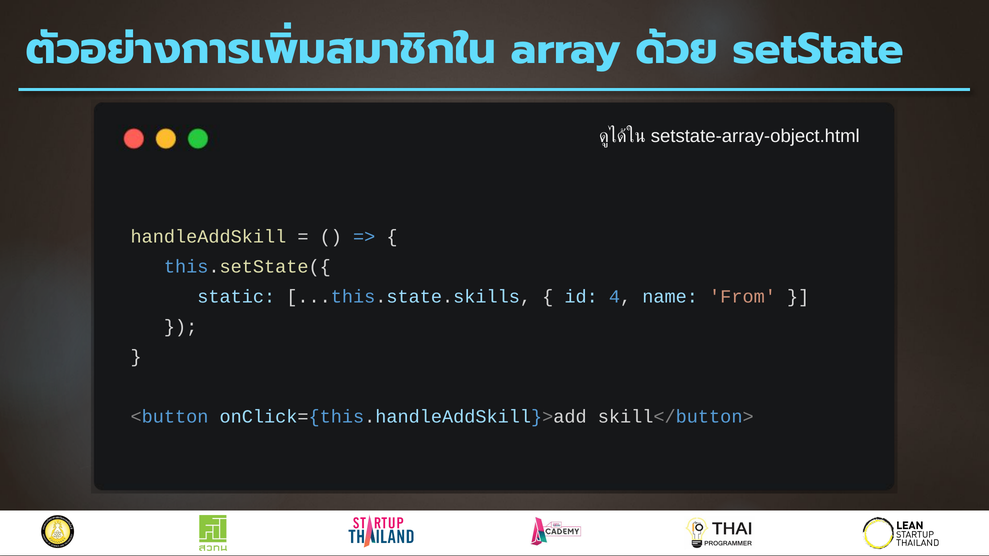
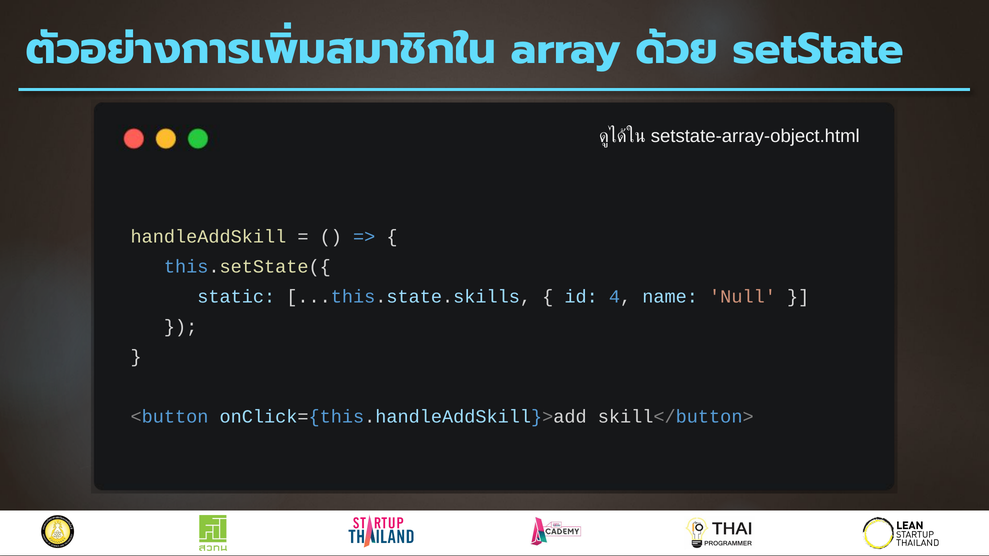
From: From -> Null (743, 297)
